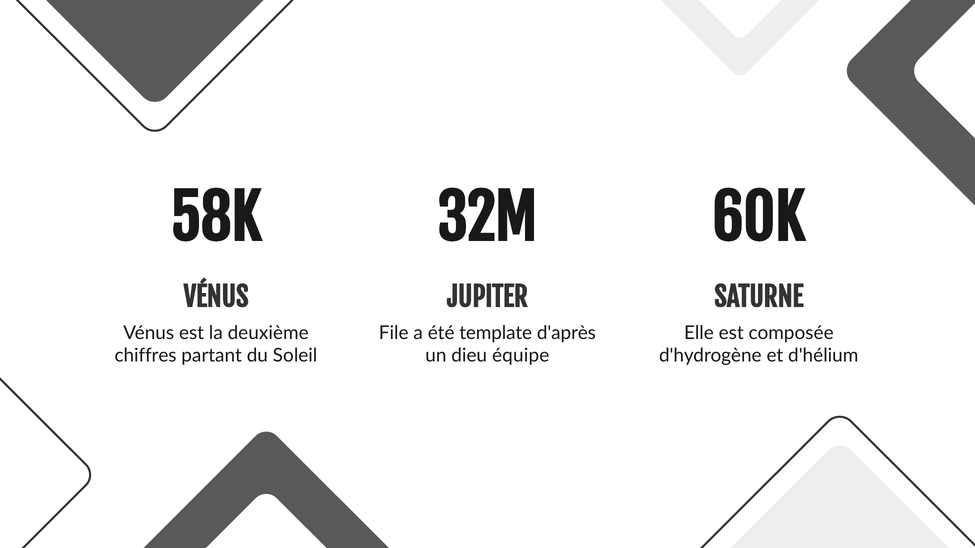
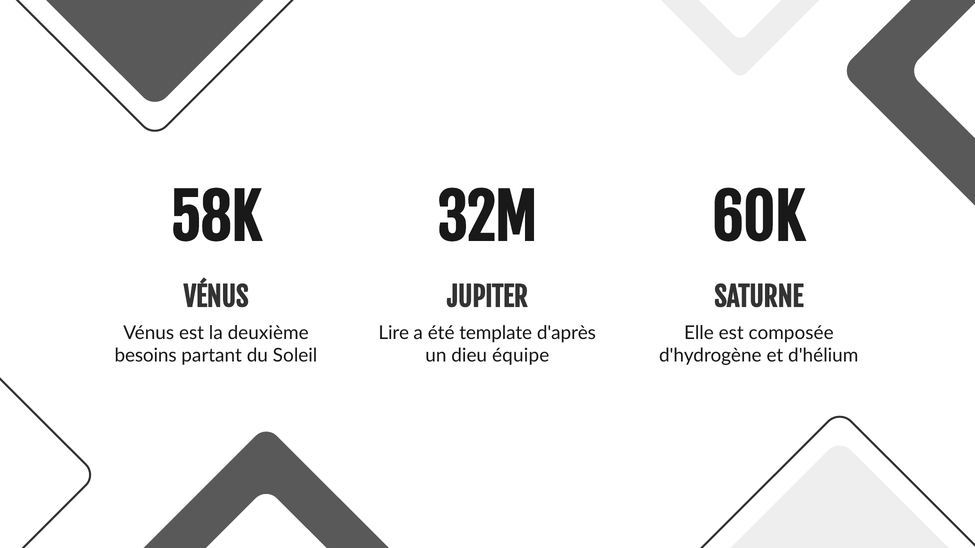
File: File -> Lire (394, 333)
chiffres: chiffres -> besoins (146, 356)
